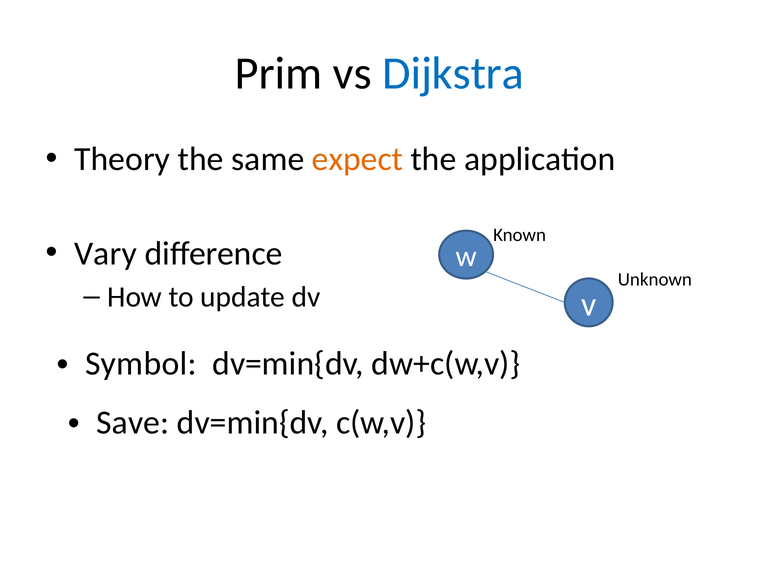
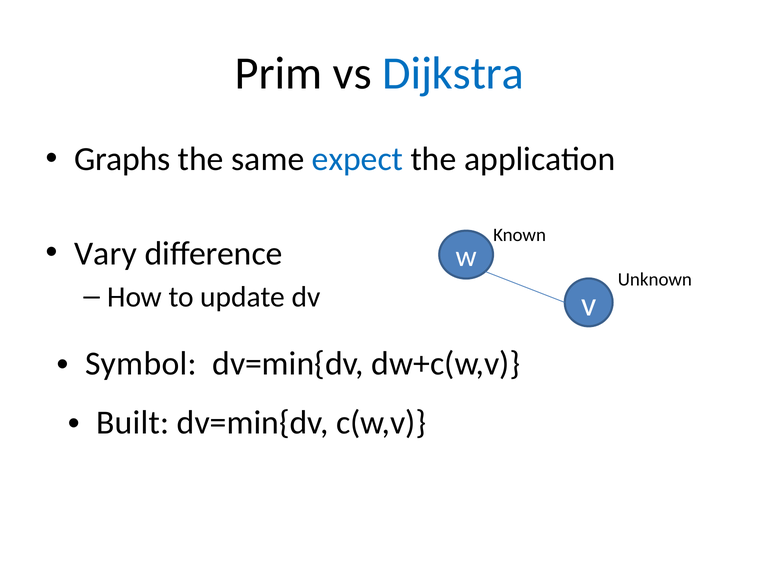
Theory: Theory -> Graphs (122, 159)
expect colour: orange -> blue (357, 159)
Save: Save -> Built (133, 423)
